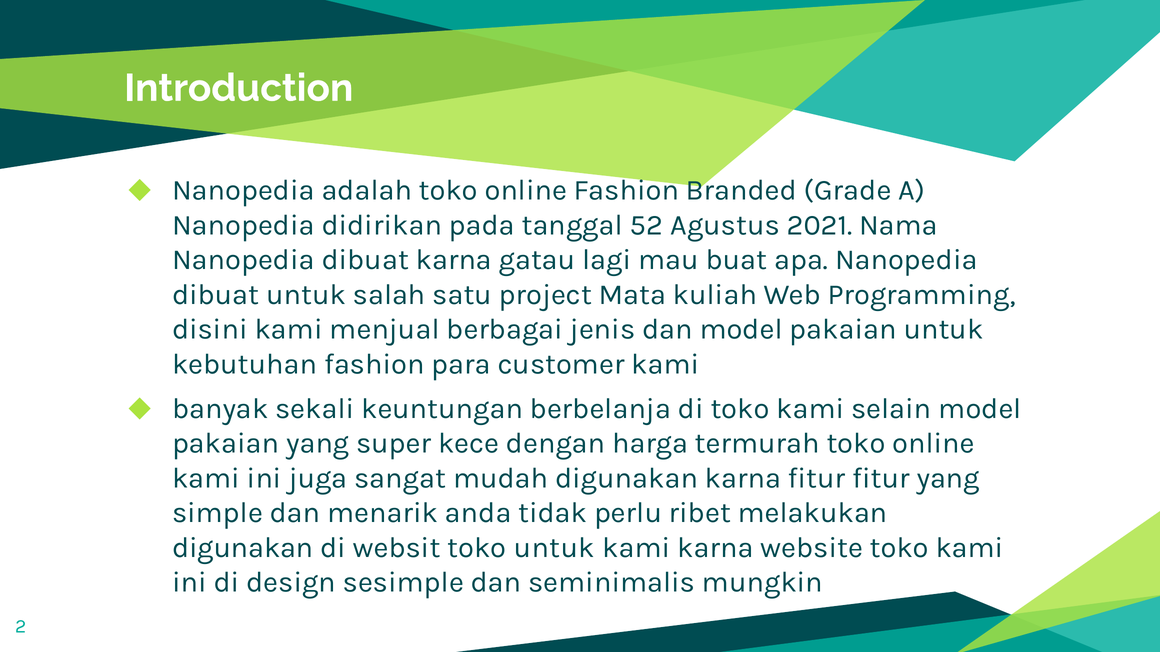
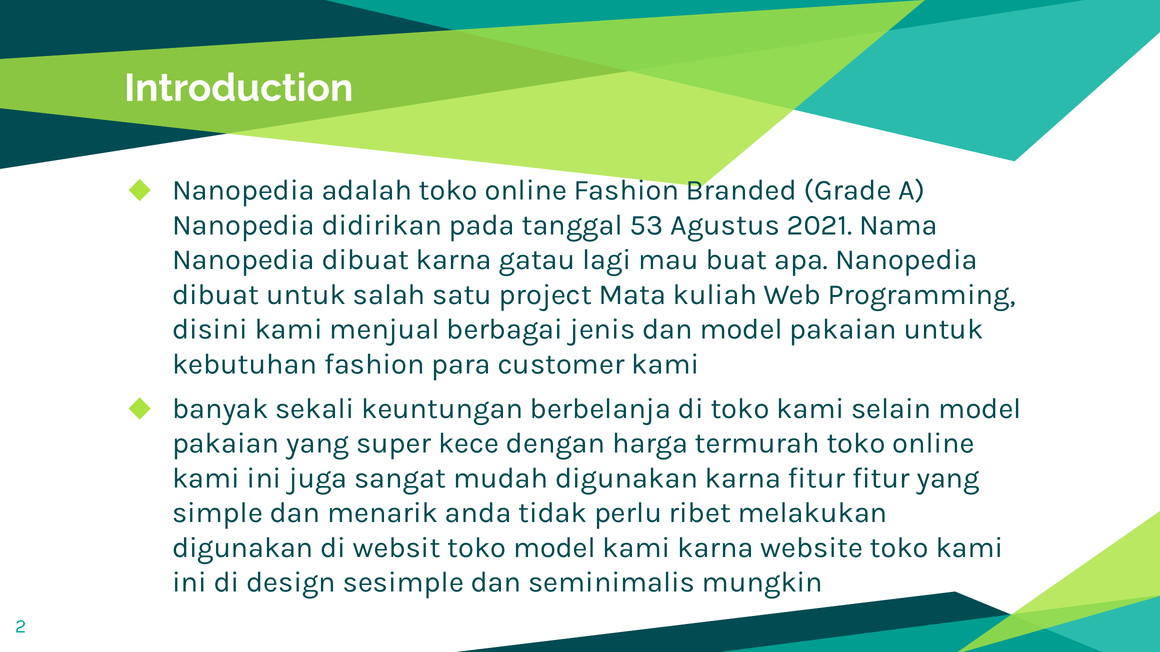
52: 52 -> 53 (646, 225)
toko untuk: untuk -> model (554, 548)
